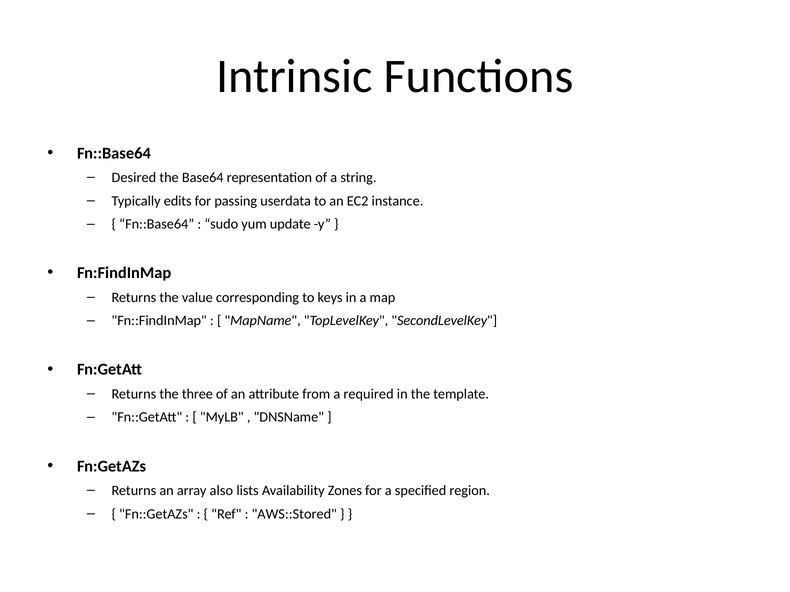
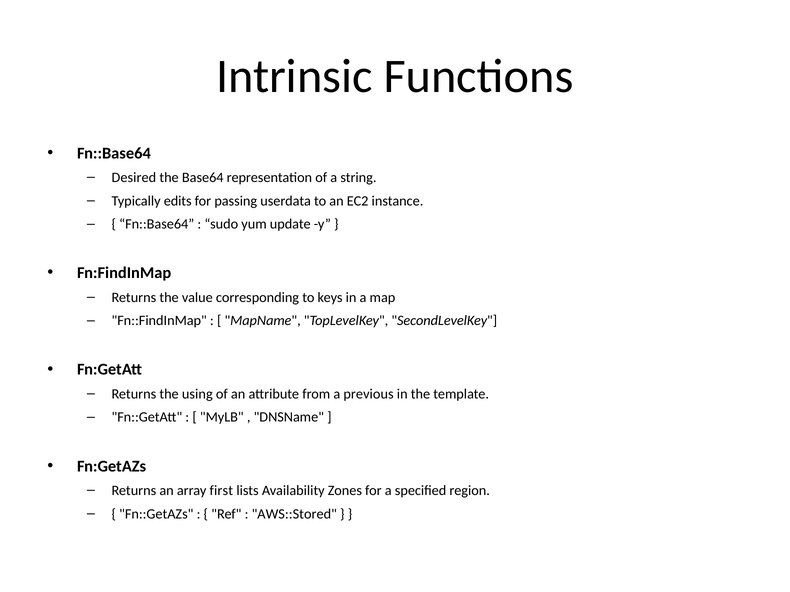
three: three -> using (197, 394)
required: required -> previous (369, 394)
also: also -> first (221, 491)
